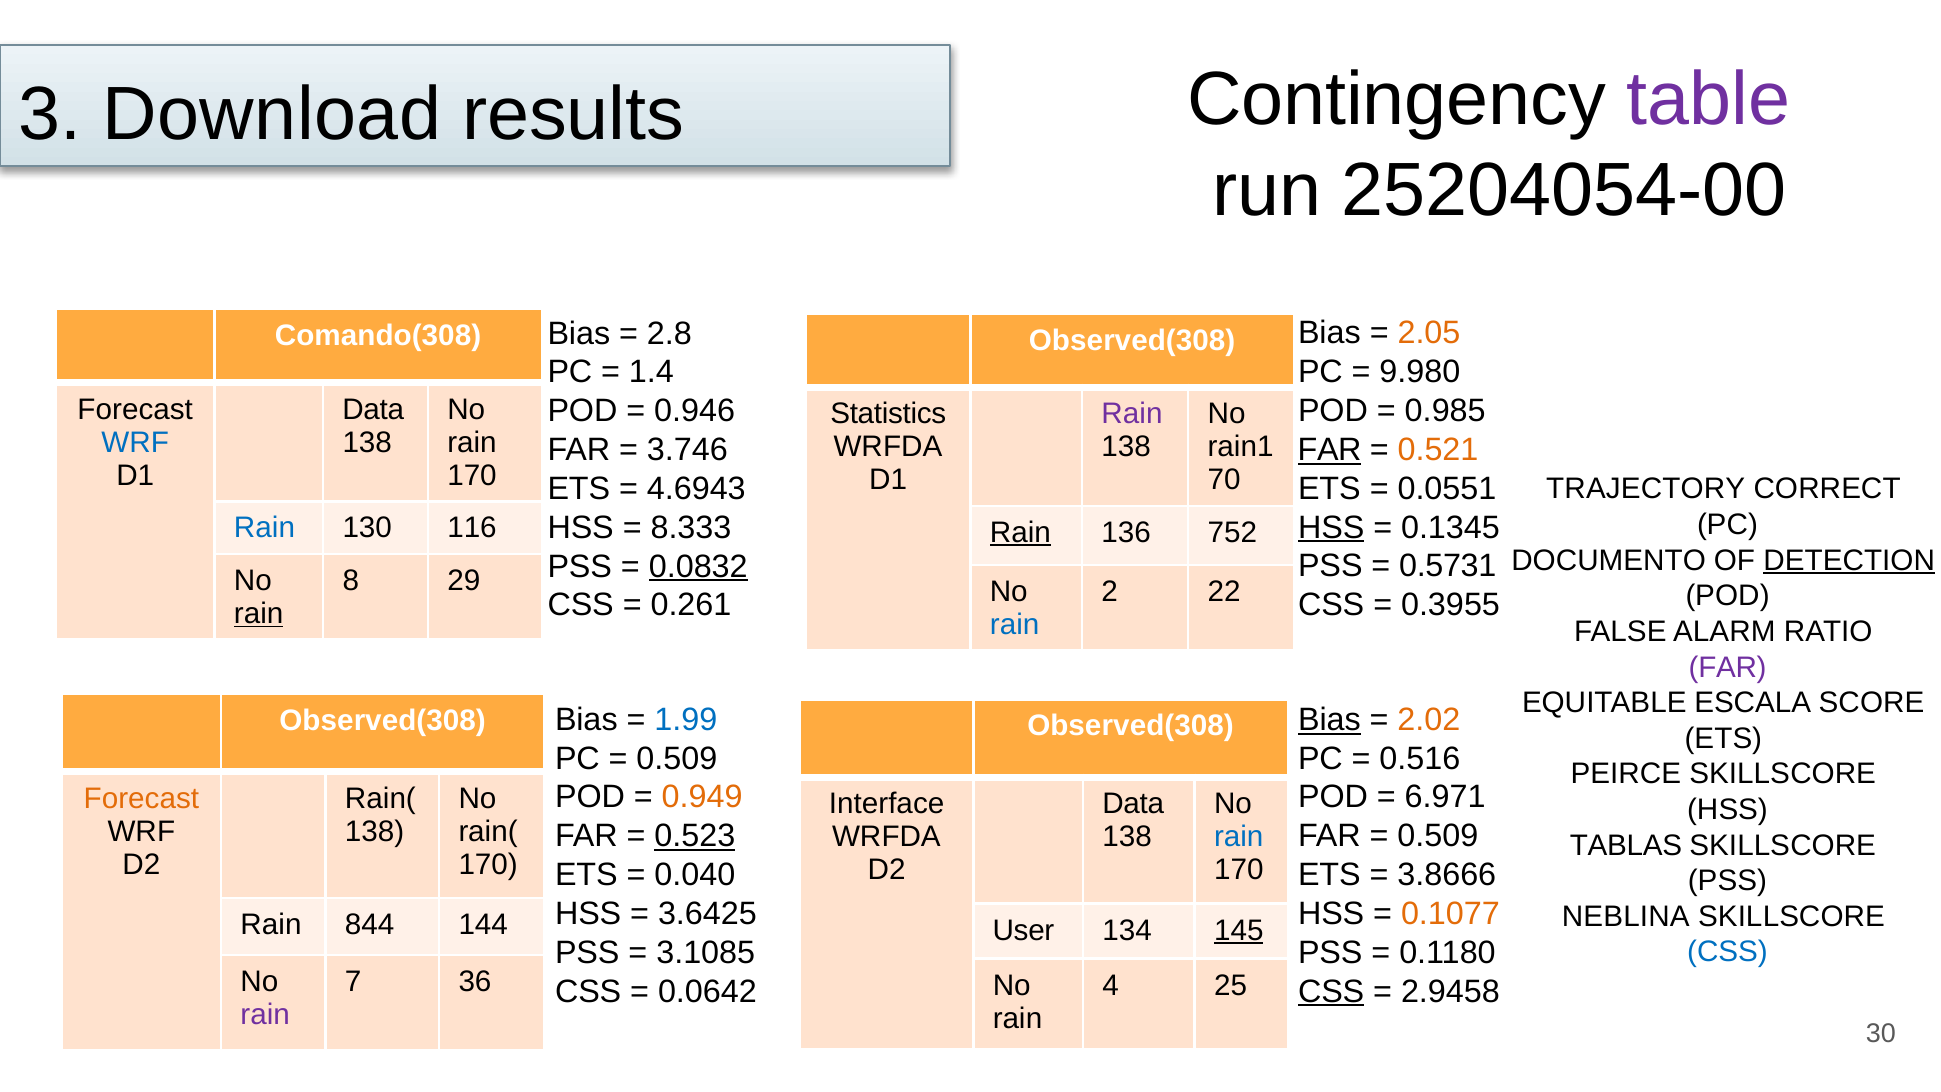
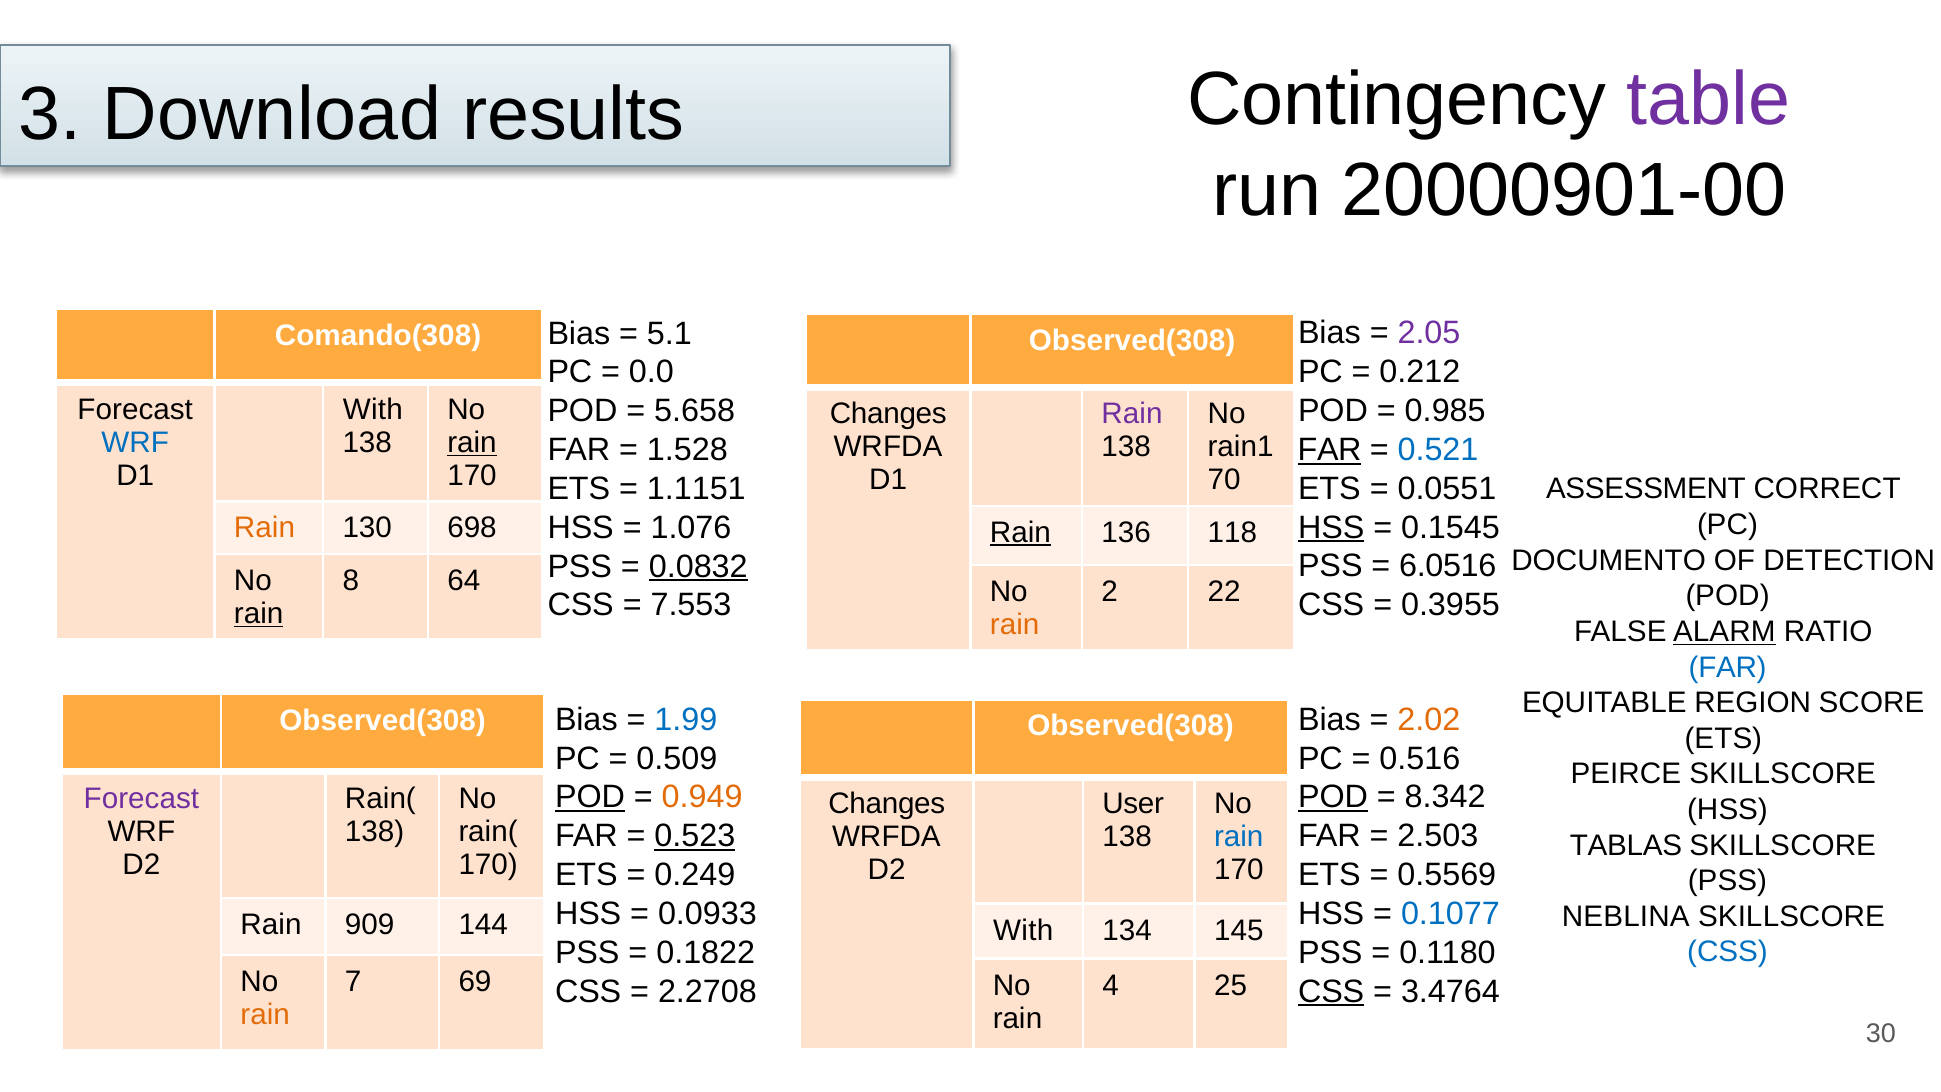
25204054-00: 25204054-00 -> 20000901-00 (1564, 190)
2.05 colour: orange -> purple (1429, 333)
2.8: 2.8 -> 5.1 (669, 333)
9.980: 9.980 -> 0.212 (1420, 372)
1.4: 1.4 -> 0.0 (651, 372)
Data: Data -> With (373, 410)
0.946: 0.946 -> 5.658 (695, 411)
Statistics: Statistics -> Changes (888, 414)
rain underline: none -> present (472, 443)
0.521 colour: orange -> blue (1438, 450)
3.746: 3.746 -> 1.528 (687, 450)
4.6943: 4.6943 -> 1.1151 (696, 489)
TRAJECTORY: TRAJECTORY -> ASSESSMENT (1646, 489)
0.1345: 0.1345 -> 0.1545 (1450, 527)
8.333: 8.333 -> 1.076 (691, 527)
Rain colour: blue -> orange (265, 528)
116: 116 -> 698 (472, 528)
752: 752 -> 118 (1232, 533)
DETECTION underline: present -> none (1849, 560)
0.5731: 0.5731 -> 6.0516 (1448, 566)
29: 29 -> 64 (464, 581)
0.261: 0.261 -> 7.553 (691, 605)
rain colour: blue -> orange (1015, 624)
ALARM underline: none -> present (1724, 632)
FAR colour: purple -> blue (1728, 667)
ESCALA: ESCALA -> REGION (1753, 703)
Bias underline: present -> none (1329, 720)
POD underline: none -> present (590, 797)
POD underline: none -> present (1333, 797)
6.971: 6.971 -> 8.342 (1445, 797)
Forecast colour: orange -> purple (141, 798)
Interface: Interface -> Changes (887, 804)
Data: Data -> User (1133, 804)
0.509: 0.509 -> 2.503 (1438, 836)
0.040: 0.040 -> 0.249 (695, 875)
3.8666: 3.8666 -> 0.5569 (1447, 875)
3.6425: 3.6425 -> 0.0933 (707, 914)
0.1077 colour: orange -> blue (1450, 914)
844: 844 -> 909 (370, 925)
User: User -> With (1023, 930)
145 underline: present -> none (1239, 930)
3.1085: 3.1085 -> 0.1822 (706, 952)
36: 36 -> 69 (475, 982)
0.0642: 0.0642 -> 2.2708 (707, 991)
2.9458: 2.9458 -> 3.4764 (1450, 991)
rain colour: purple -> orange (265, 1015)
